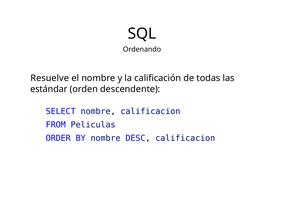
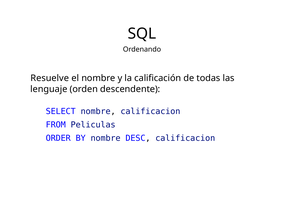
estándar: estándar -> lenguaje (49, 89)
